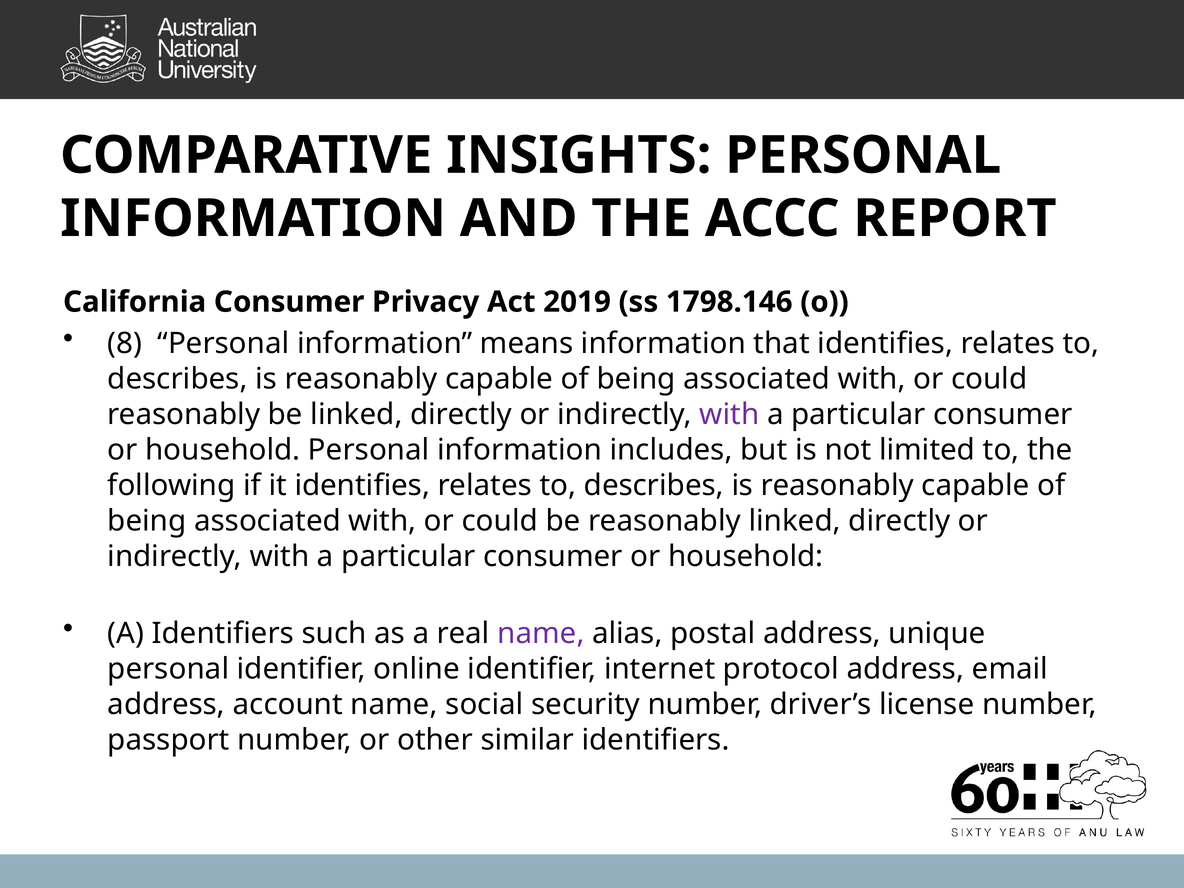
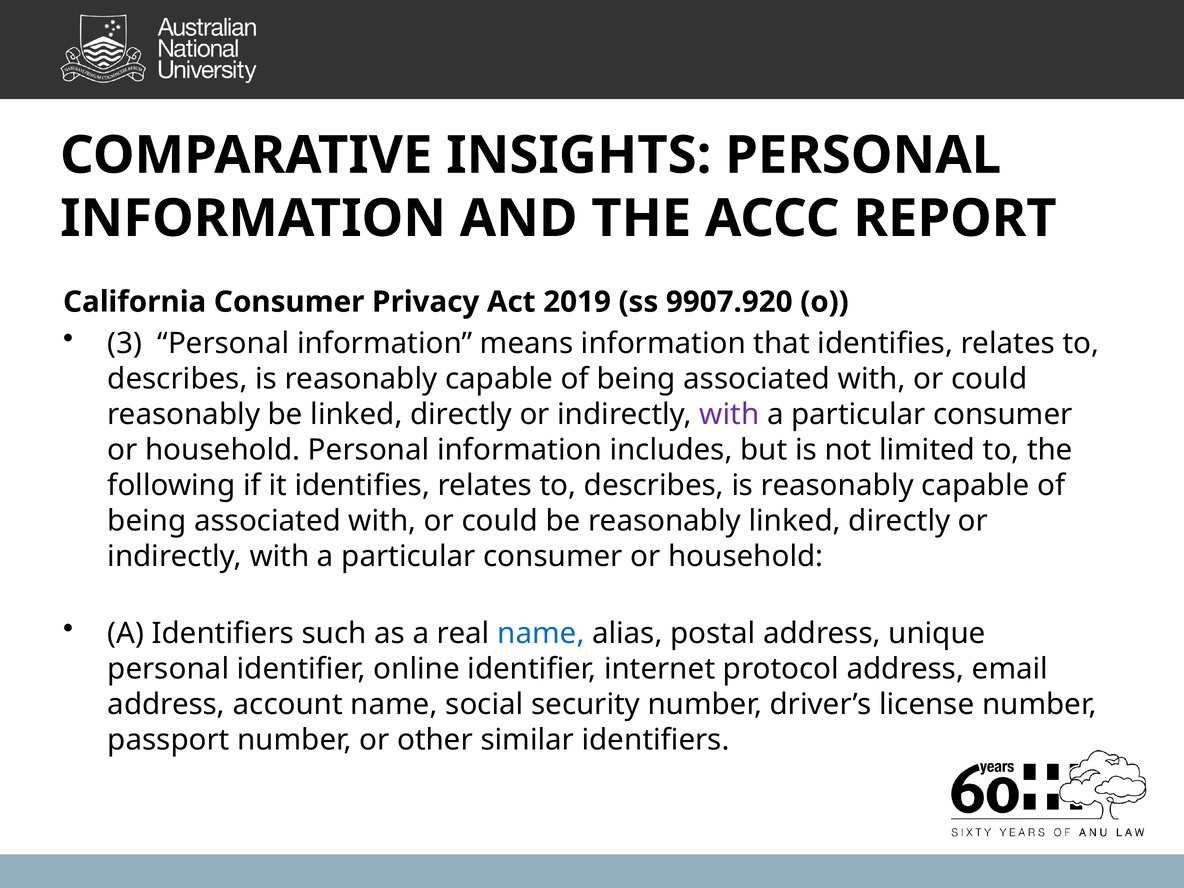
1798.146: 1798.146 -> 9907.920 (729, 302)
8: 8 -> 3 (125, 343)
name colour: purple -> blue (541, 633)
